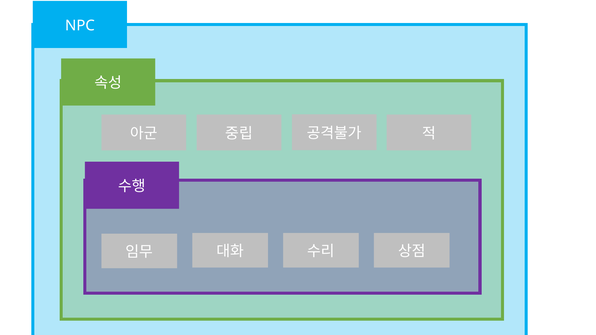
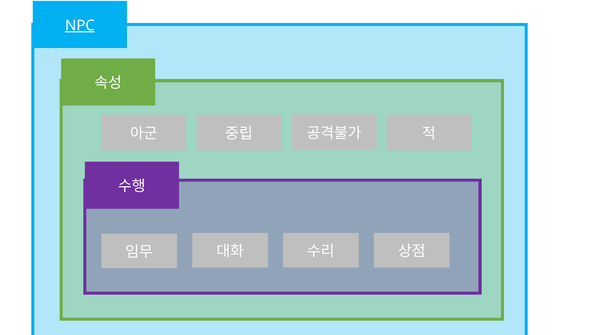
NPC underline: none -> present (80, 26)
